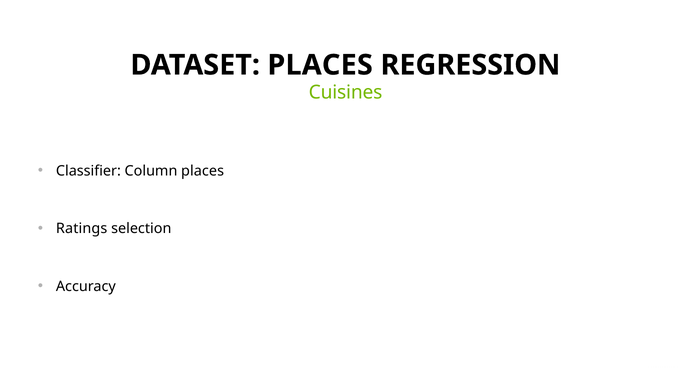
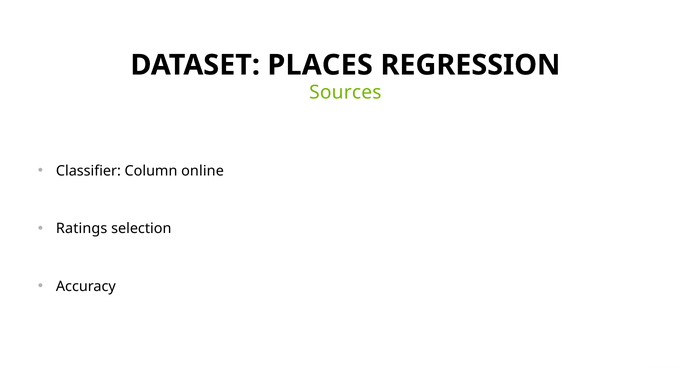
Cuisines: Cuisines -> Sources (345, 92)
Column places: places -> online (203, 171)
